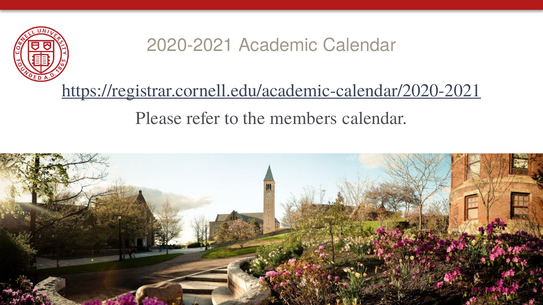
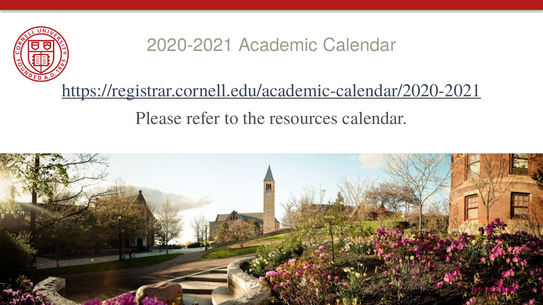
members: members -> resources (304, 118)
